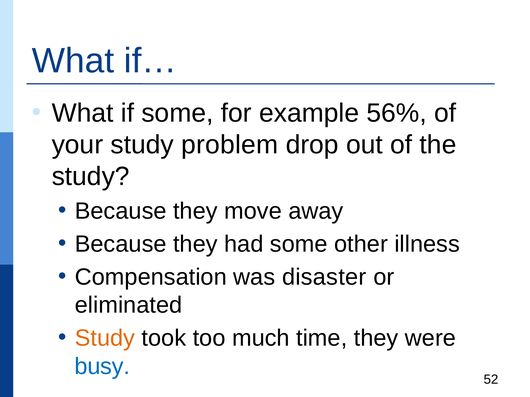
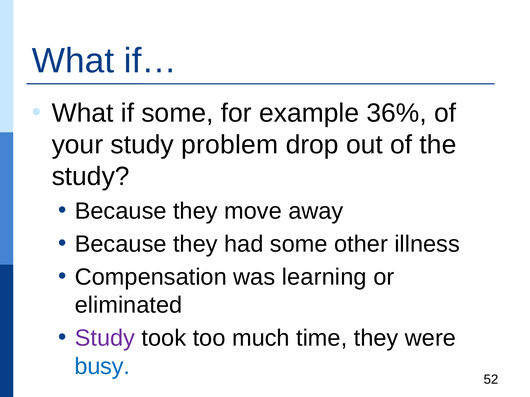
56%: 56% -> 36% (397, 113)
disaster: disaster -> learning (324, 277)
Study colour: orange -> purple (105, 339)
